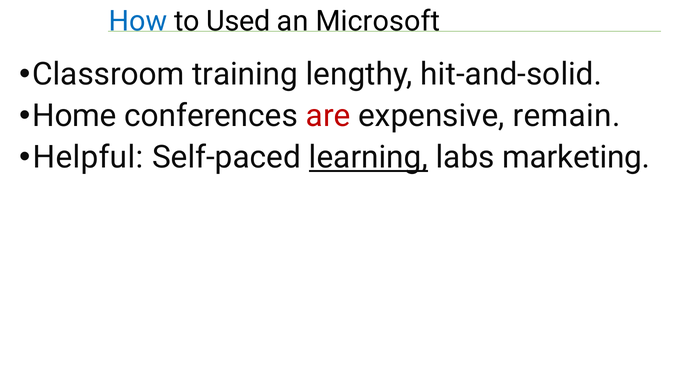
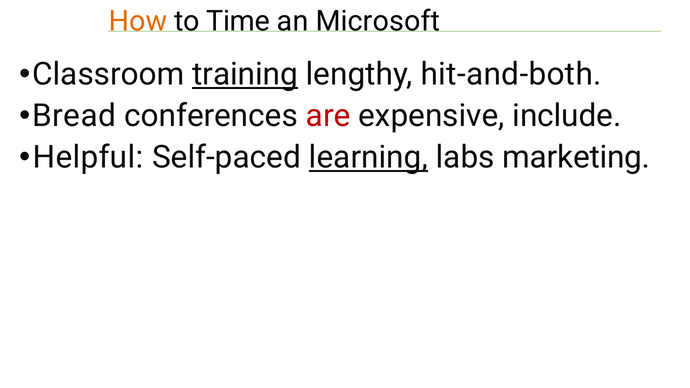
How colour: blue -> orange (138, 21)
Used: Used -> Time (238, 21)
training underline: none -> present (245, 75)
hit-and-solid: hit-and-solid -> hit-and-both (511, 75)
Home: Home -> Bread (74, 116)
remain: remain -> include (567, 116)
